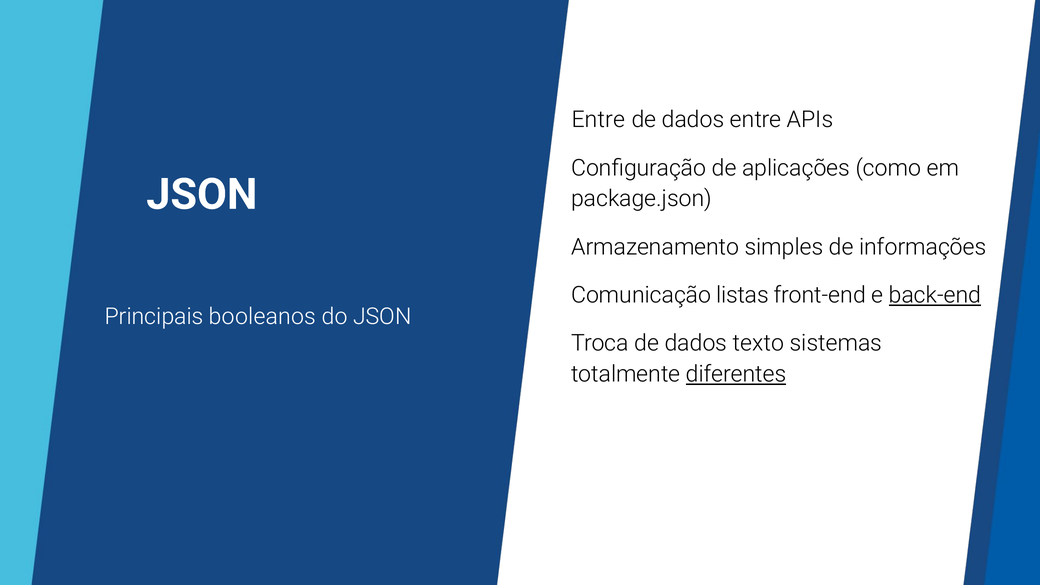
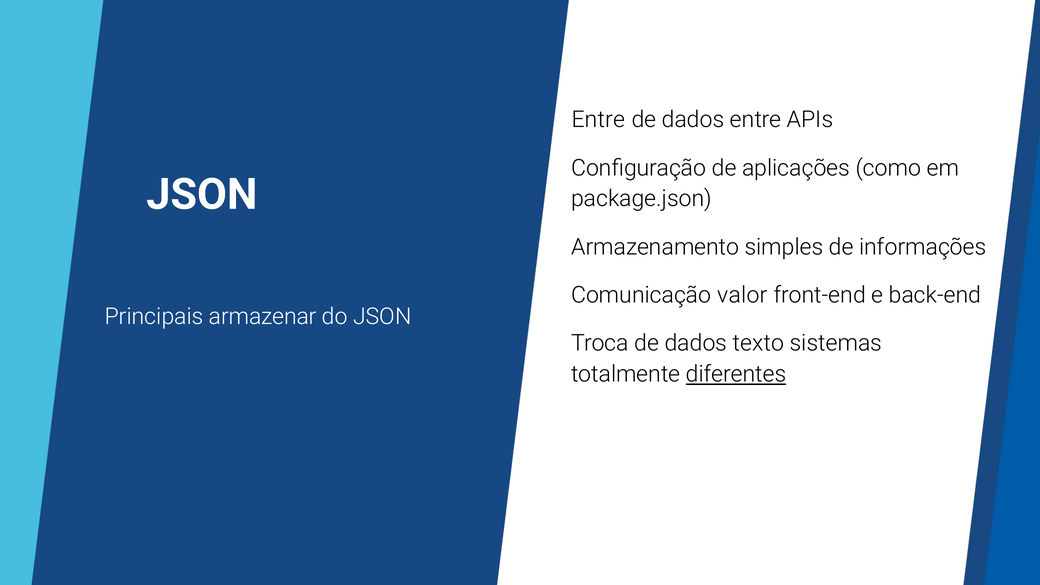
listas: listas -> valor (742, 295)
back-end underline: present -> none (935, 295)
booleanos: booleanos -> armazenar (263, 317)
